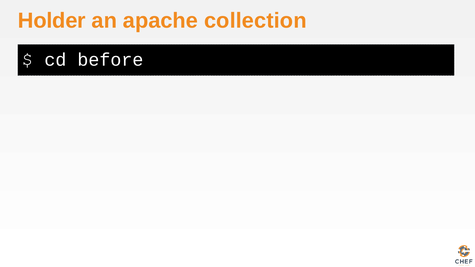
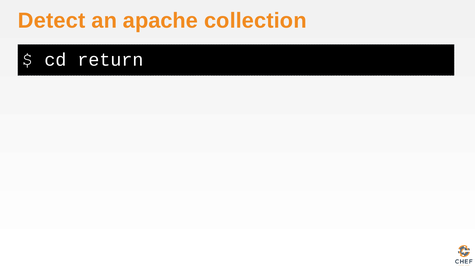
Holder: Holder -> Detect (52, 21)
before: before -> return (110, 60)
